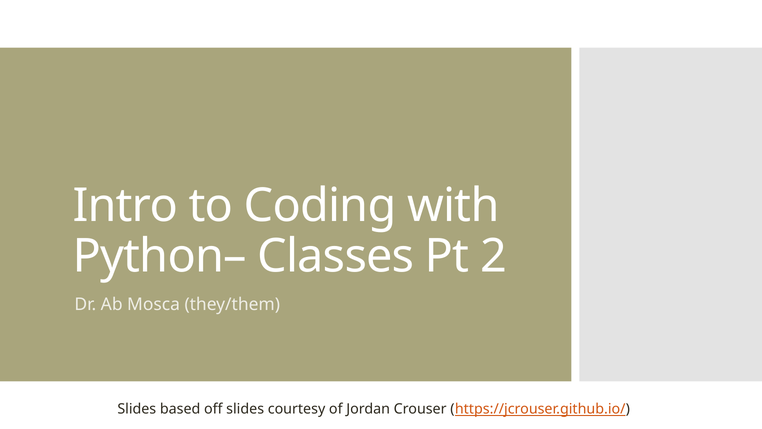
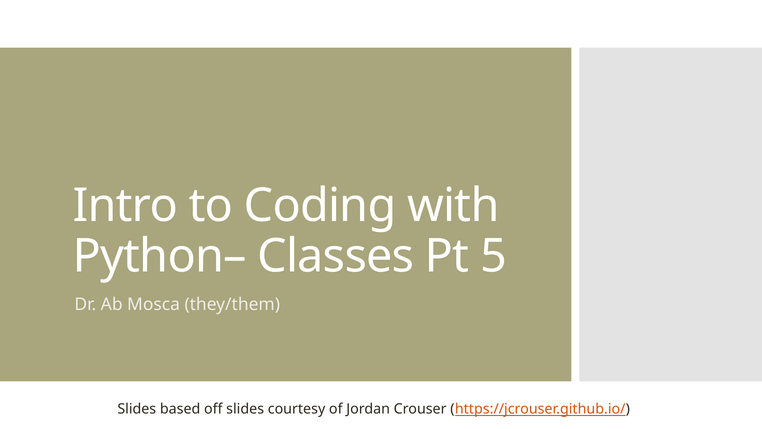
2: 2 -> 5 (493, 256)
